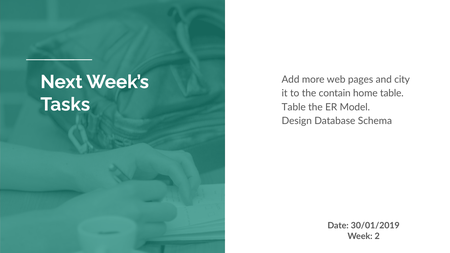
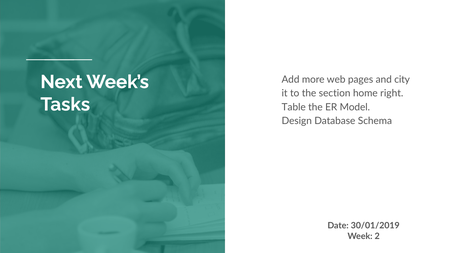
contain: contain -> section (335, 93)
home table: table -> right (392, 93)
